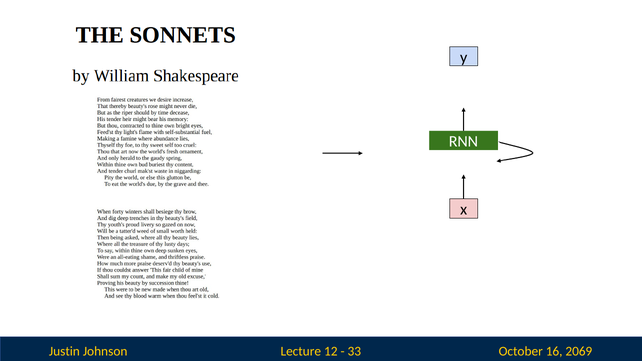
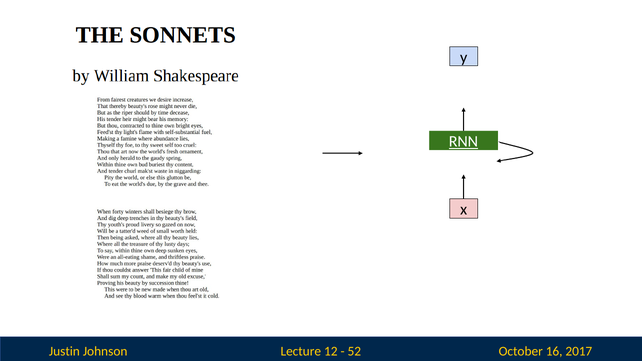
RNN underline: none -> present (463, 142)
33: 33 -> 52 (354, 352)
2069: 2069 -> 2017 (579, 351)
